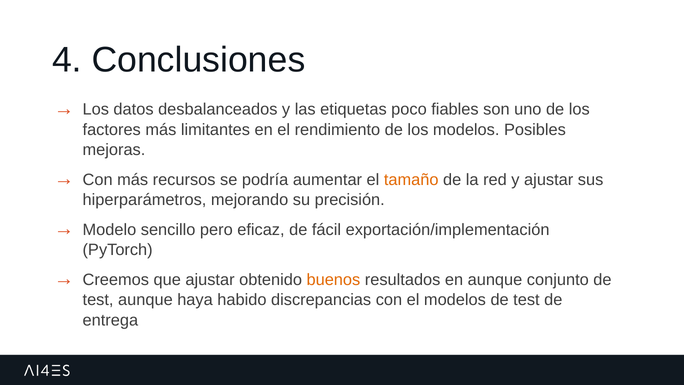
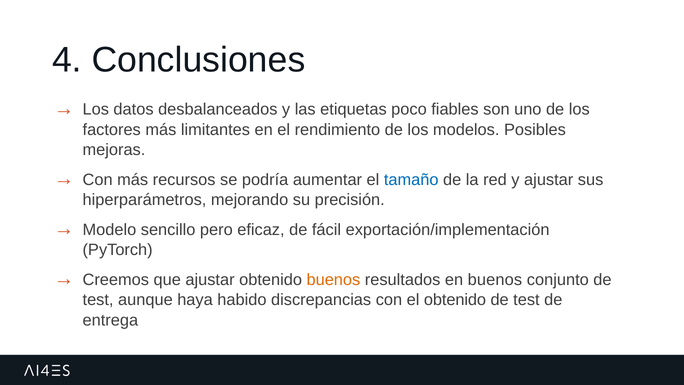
tamaño colour: orange -> blue (411, 180)
en aunque: aunque -> buenos (495, 279)
el modelos: modelos -> obtenido (455, 300)
